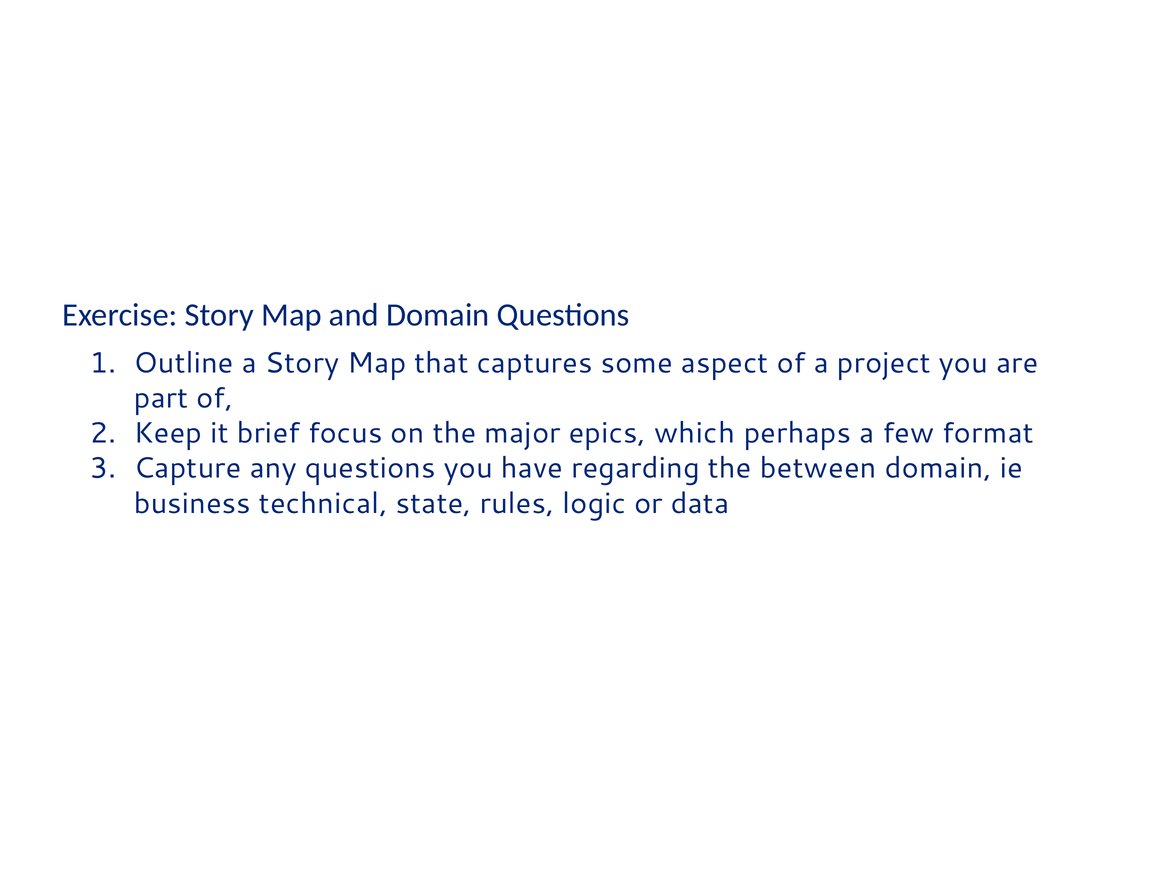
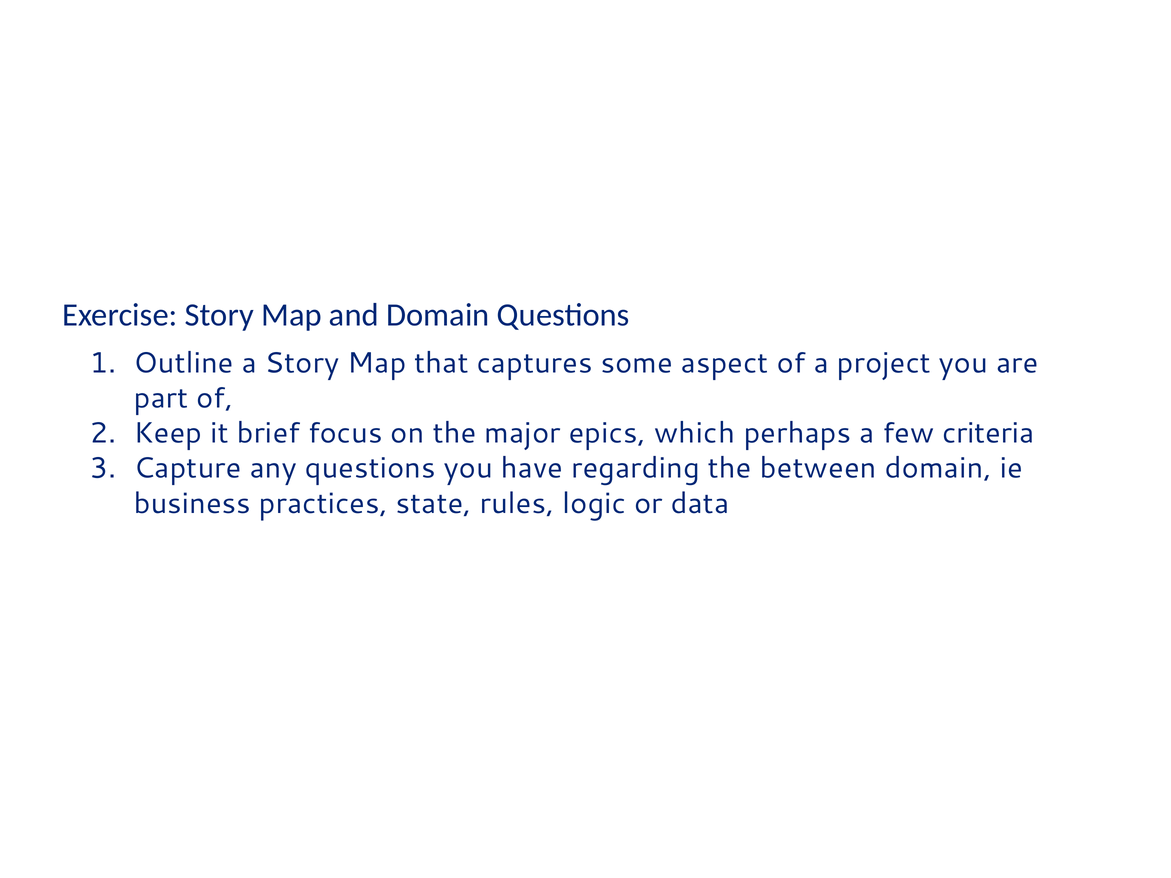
format: format -> criteria (988, 433)
technical: technical -> practices (323, 504)
